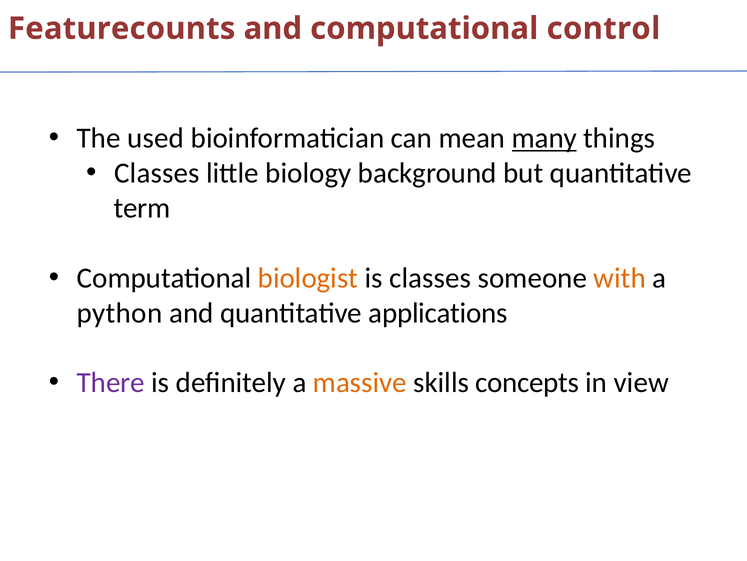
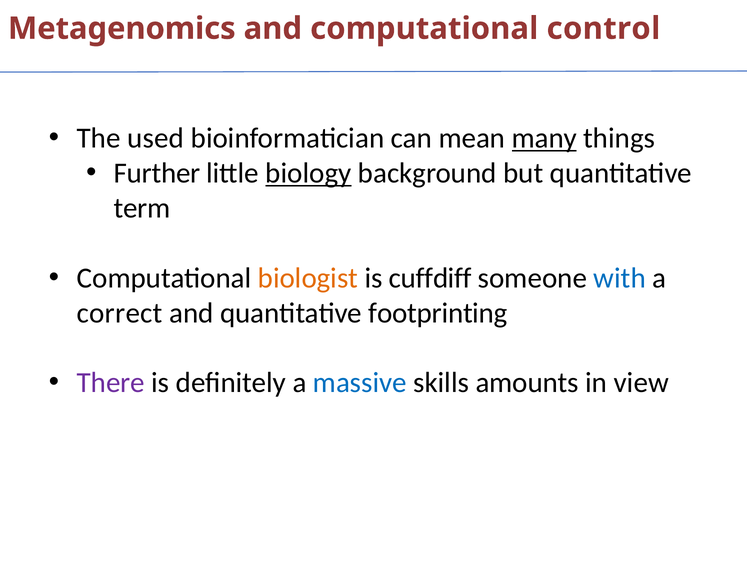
Featurecounts: Featurecounts -> Metagenomics (122, 29)
Classes: Classes -> Further (157, 173)
biology underline: none -> present (308, 173)
is classes: classes -> cuffdiff (430, 278)
with colour: orange -> blue (620, 278)
python: python -> correct (120, 313)
applications: applications -> footprinting (438, 313)
massive colour: orange -> blue (360, 382)
concepts: concepts -> amounts (527, 382)
